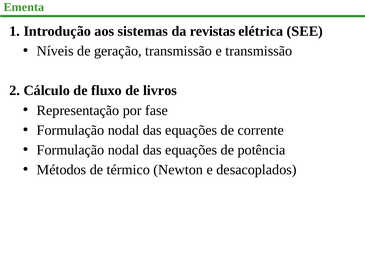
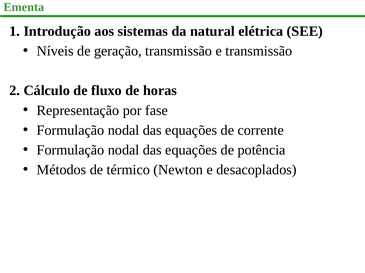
revistas: revistas -> natural (212, 31)
livros: livros -> horas (160, 91)
